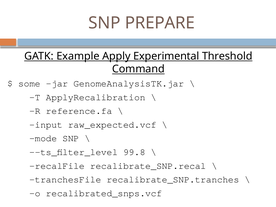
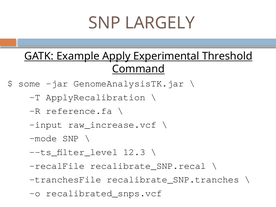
PREPARE: PREPARE -> LARGELY (160, 23)
raw_expected.vcf: raw_expected.vcf -> raw_increase.vcf (112, 125)
99.8: 99.8 -> 12.3 (134, 152)
